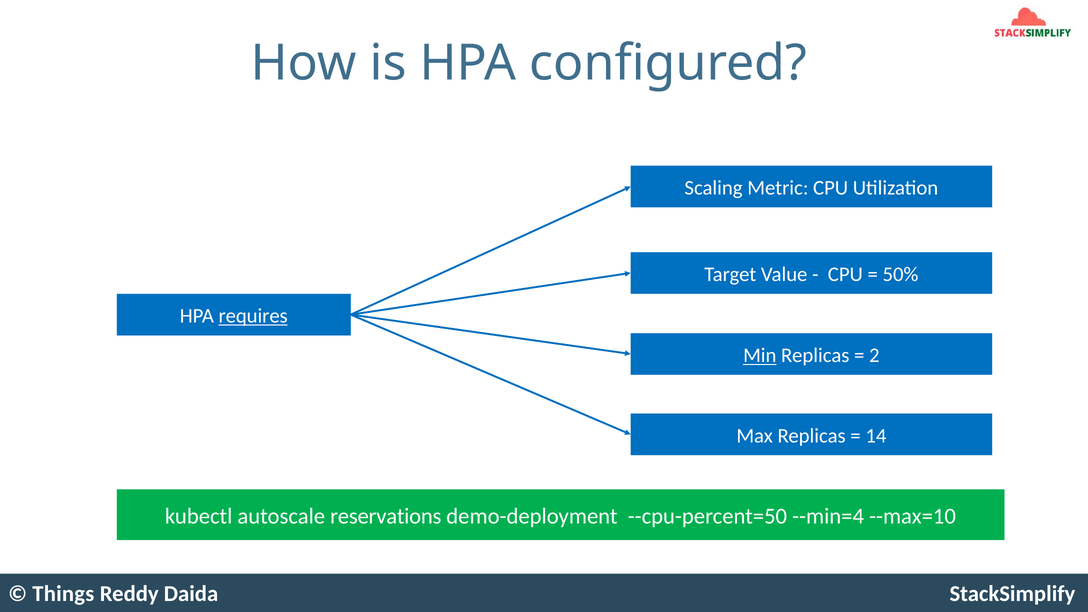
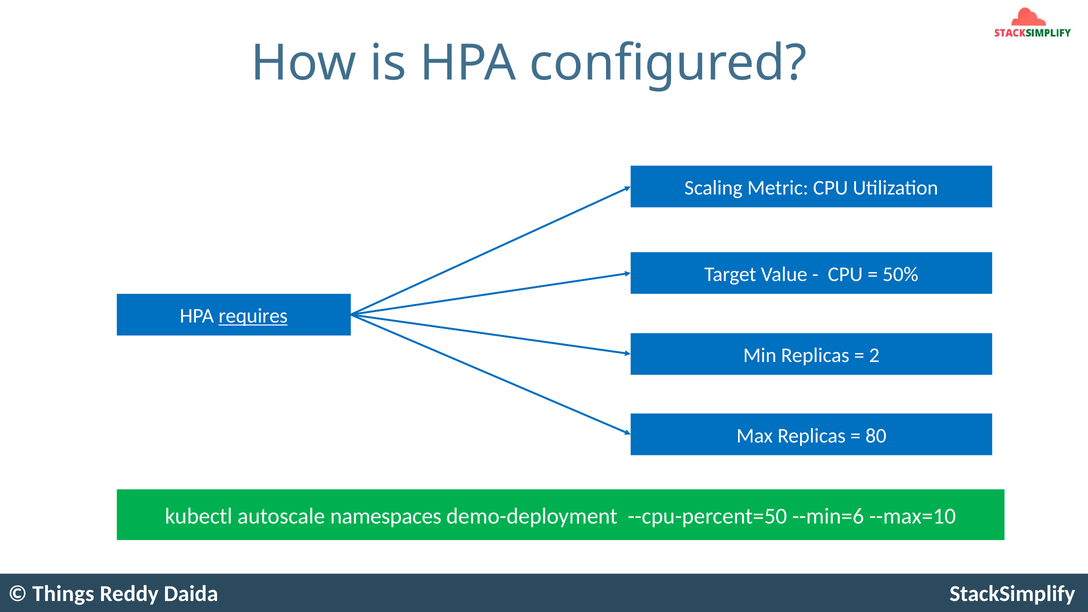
Min underline: present -> none (760, 355)
14: 14 -> 80 (876, 436)
reservations: reservations -> namespaces (386, 516)
--min=4: --min=4 -> --min=6 (828, 516)
